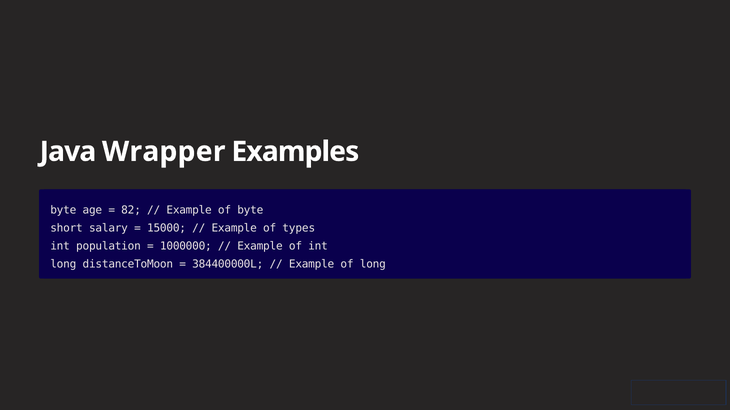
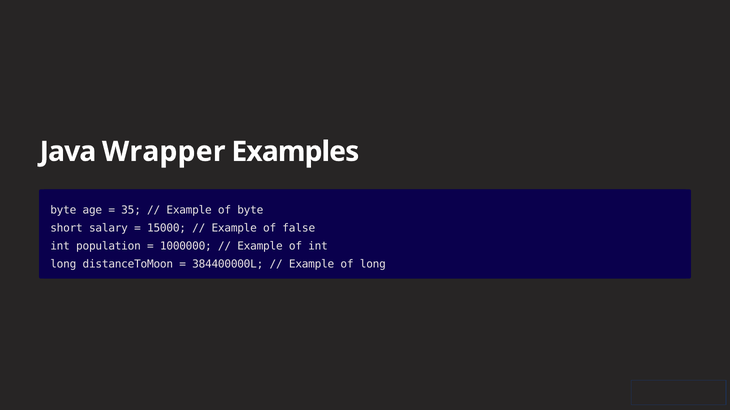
82: 82 -> 35 (131, 210)
types: types -> false (299, 228)
